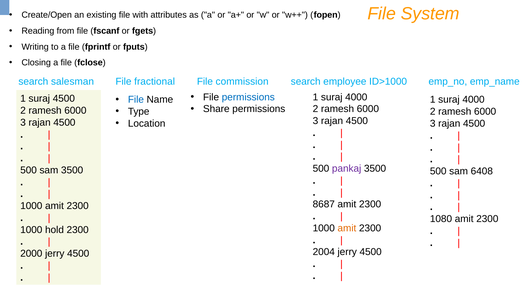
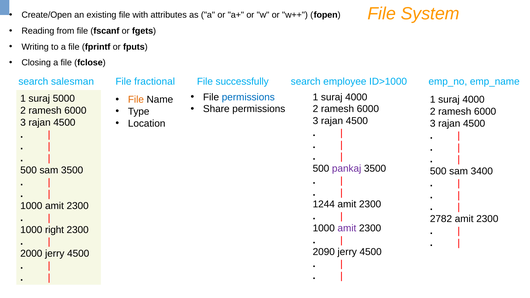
commission: commission -> successfully (242, 81)
suraj 4500: 4500 -> 5000 (64, 99)
File colour: blue -> orange (136, 100)
6408: 6408 -> 3400 (482, 171)
8687: 8687 -> 1244 (324, 204)
1080: 1080 -> 2782 (441, 219)
amit colour: orange -> purple (347, 228)
hold: hold -> right (55, 230)
2004: 2004 -> 2090 (324, 252)
